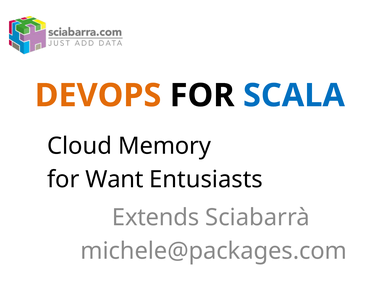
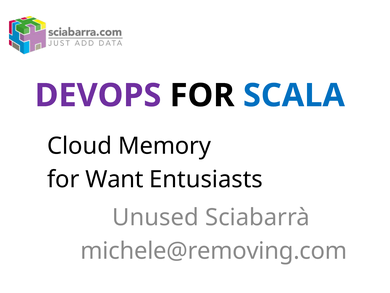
DEVOPS colour: orange -> purple (98, 95)
Extends: Extends -> Unused (155, 217)
michele@packages.com: michele@packages.com -> michele@removing.com (214, 251)
